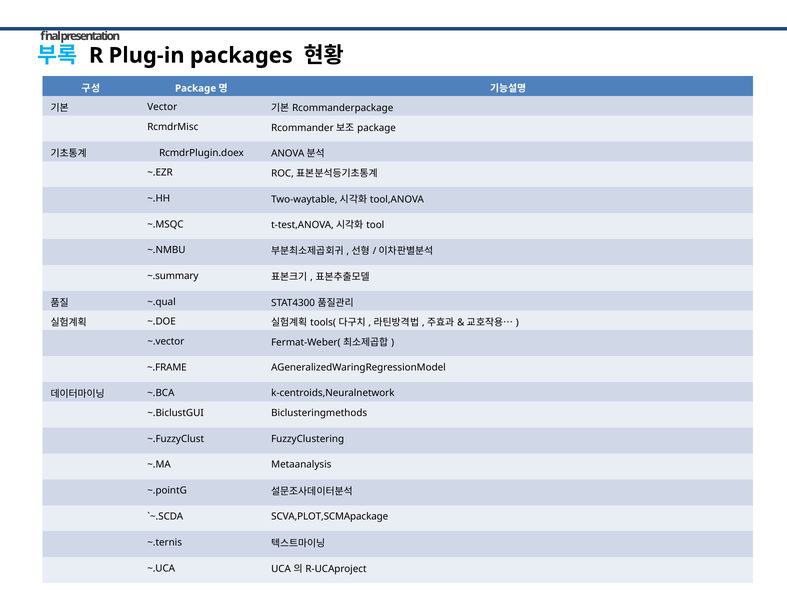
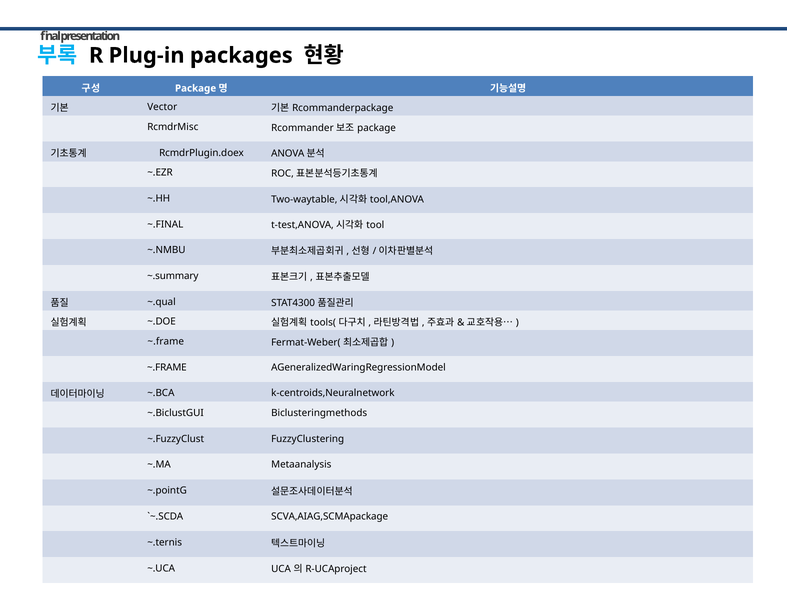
~.MSQC: ~.MSQC -> ~.FINAL (165, 224)
~.vector: ~.vector -> ~.frame (166, 342)
SCVA,PLOT,SCMApackage: SCVA,PLOT,SCMApackage -> SCVA,AIAG,SCMApackage (330, 517)
